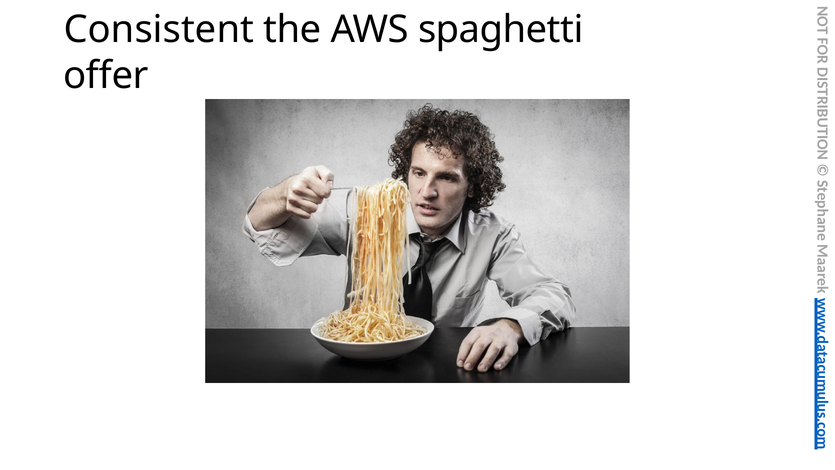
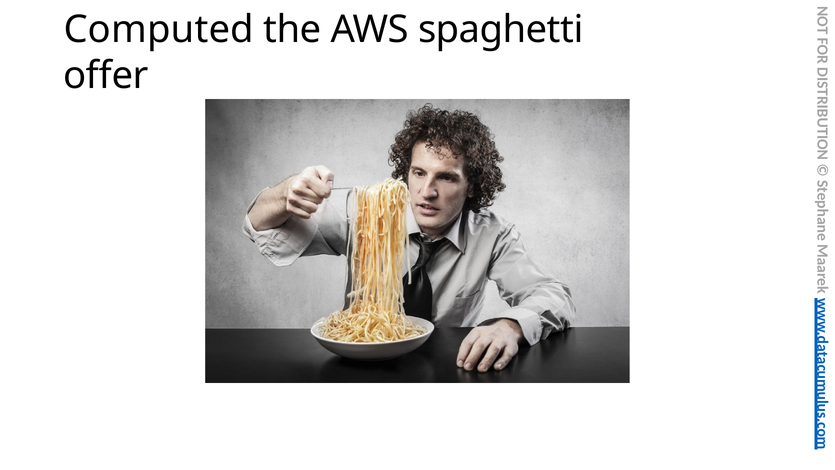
Consistent: Consistent -> Computed (159, 30)
